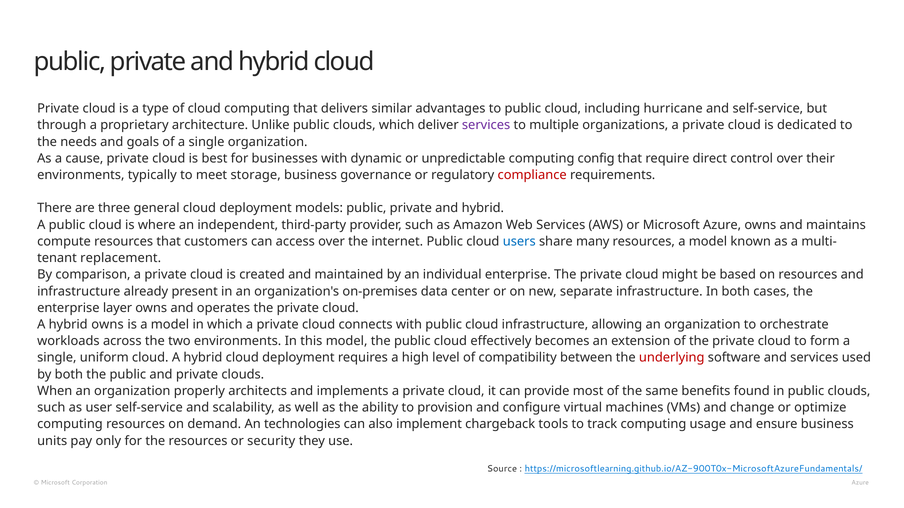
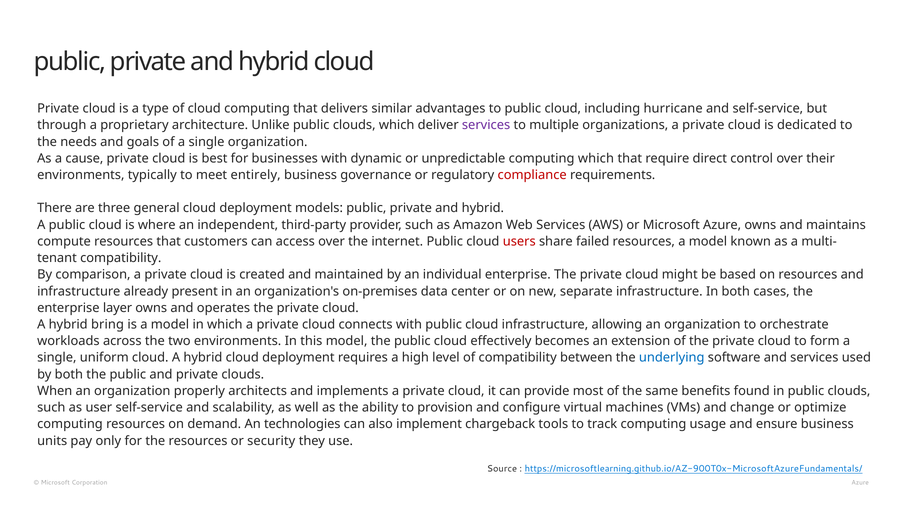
computing config: config -> which (596, 159)
storage: storage -> entirely (256, 175)
users colour: blue -> red (519, 242)
many: many -> failed (593, 242)
replacement: replacement -> compatibility (121, 258)
hybrid owns: owns -> bring (107, 325)
underlying colour: red -> blue (672, 358)
